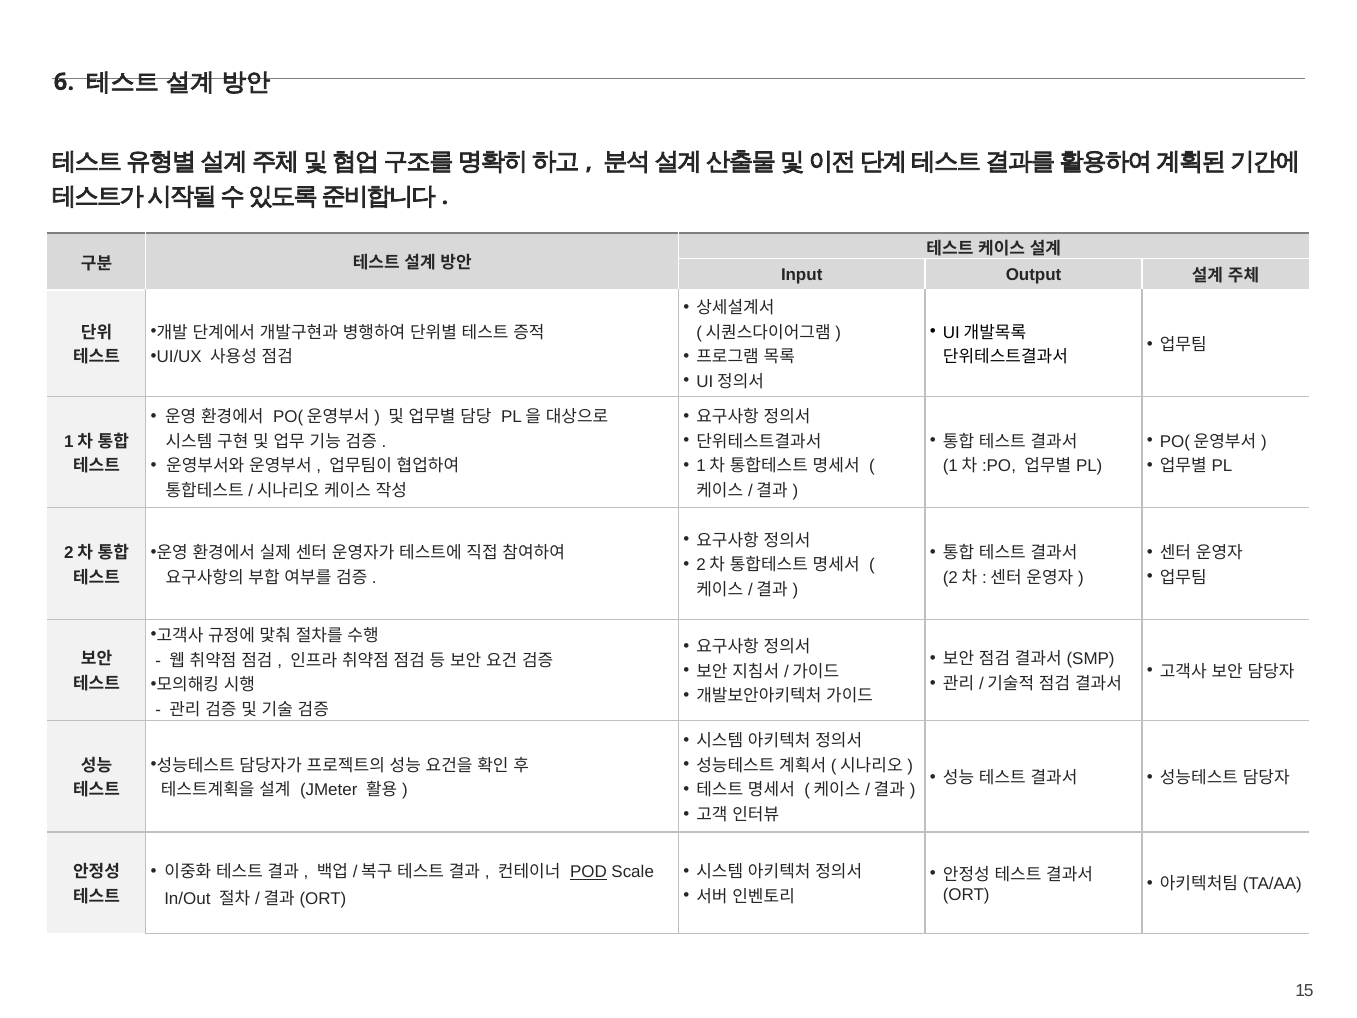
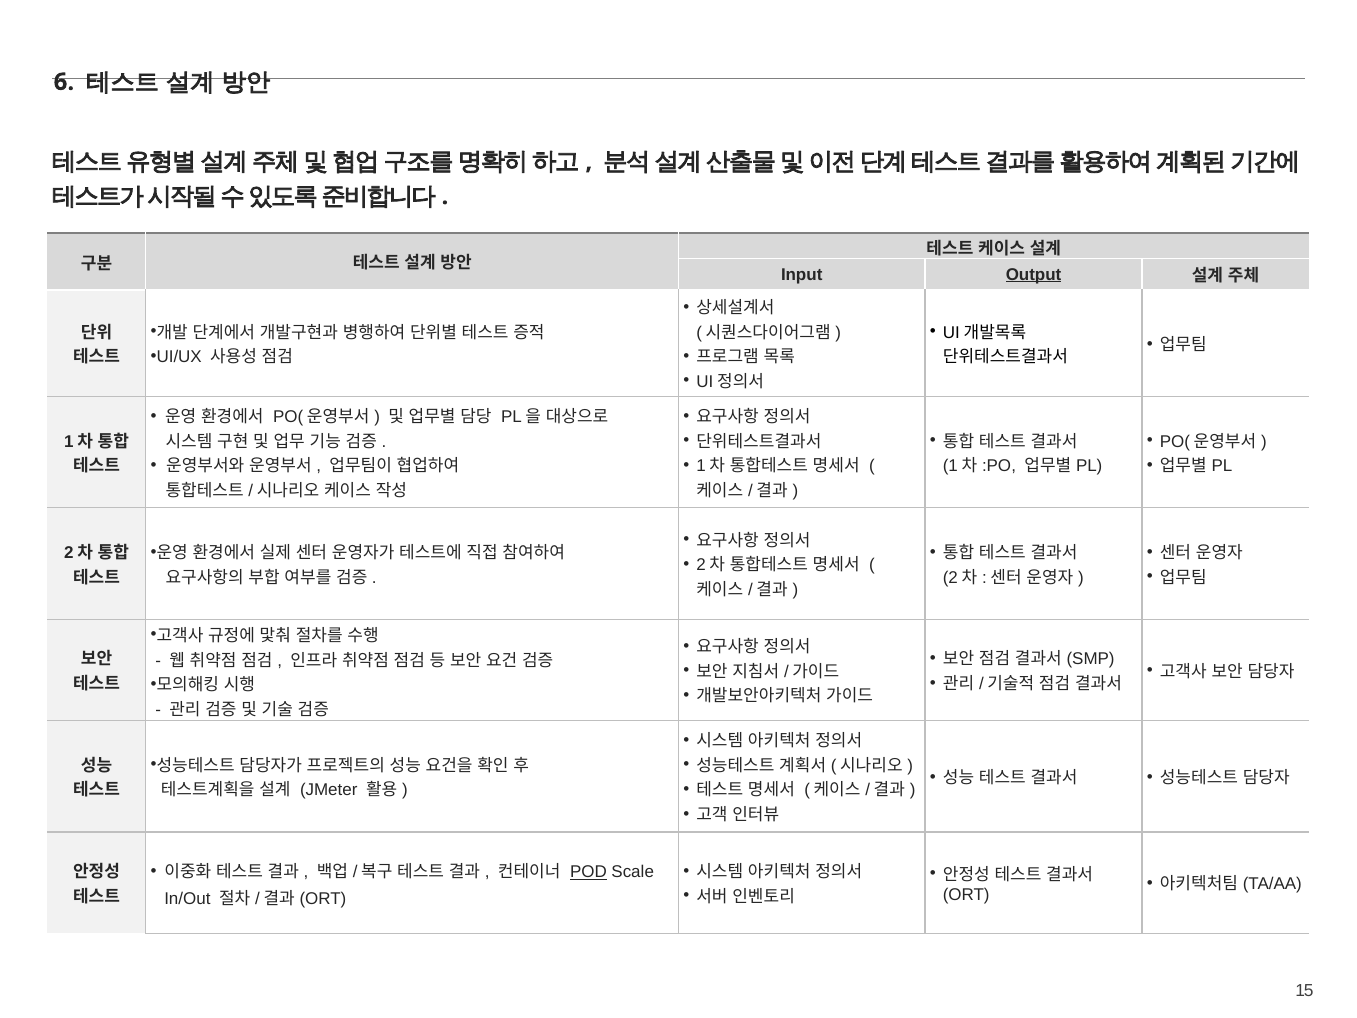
Output underline: none -> present (1034, 274)
